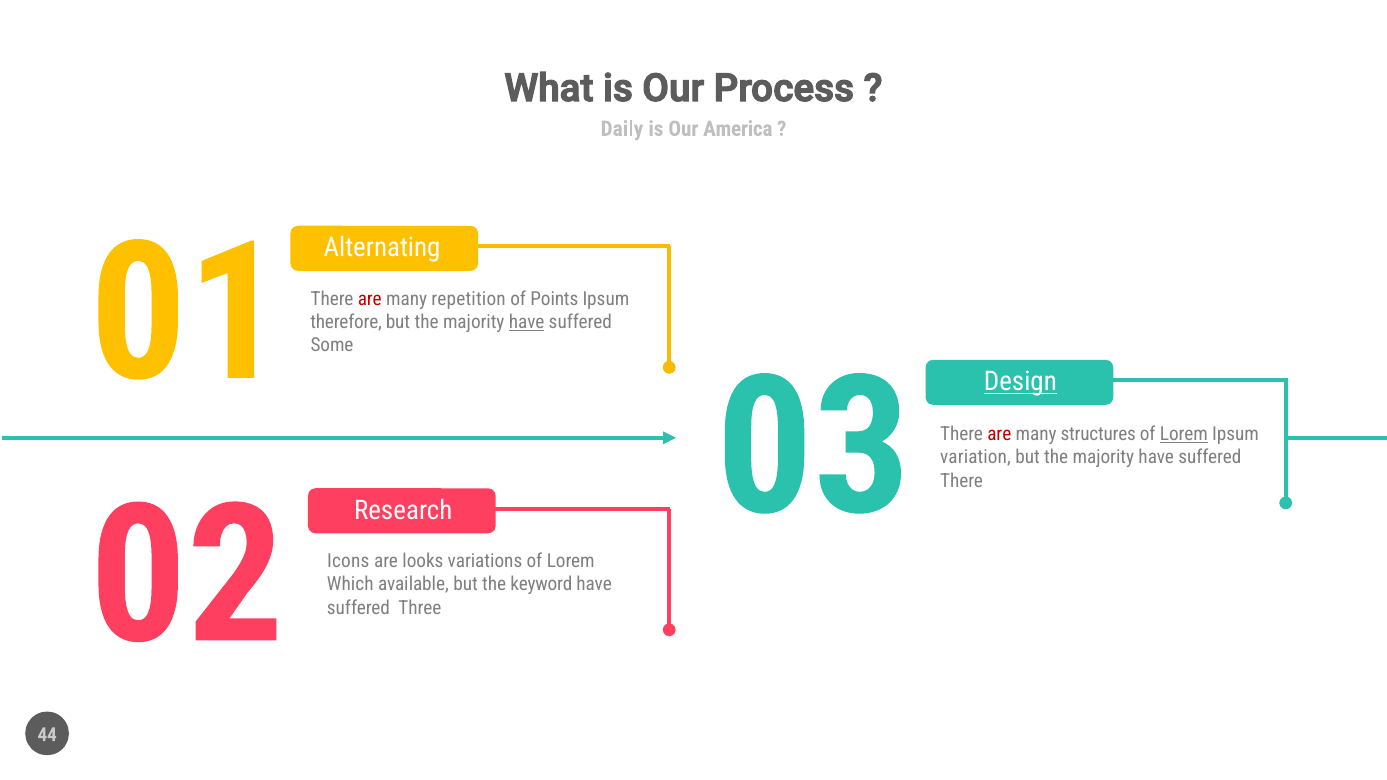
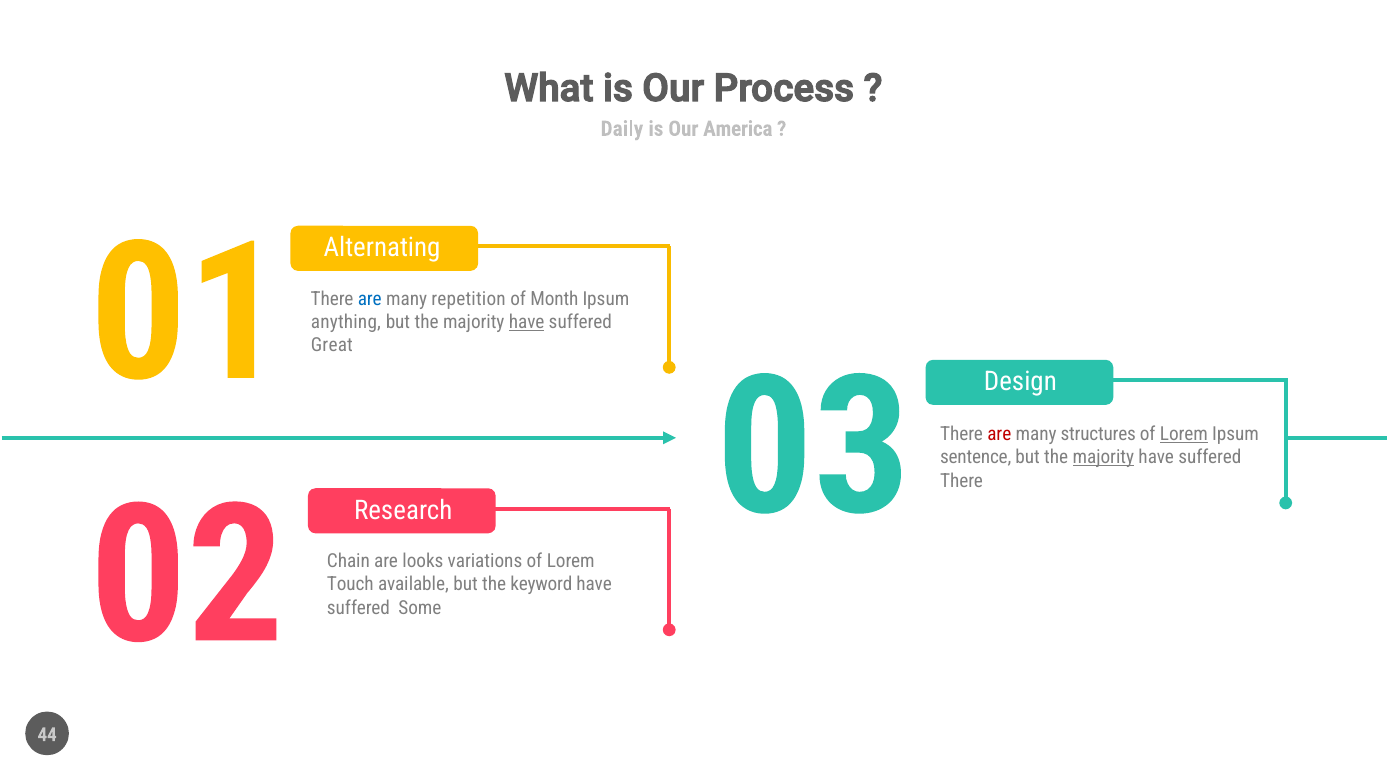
are colour: red -> blue (370, 299)
Points: Points -> Month (554, 299)
therefore: therefore -> anything (346, 322)
Some: Some -> Great (332, 345)
Design underline: present -> none (1020, 382)
variation: variation -> sentence (976, 458)
majority underline: none -> present (1103, 458)
Icons: Icons -> Chain (348, 562)
Which: Which -> Touch (350, 585)
Three: Three -> Some (420, 608)
